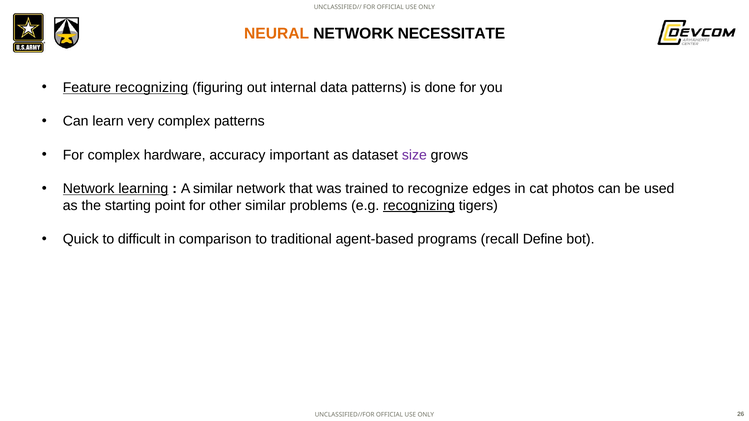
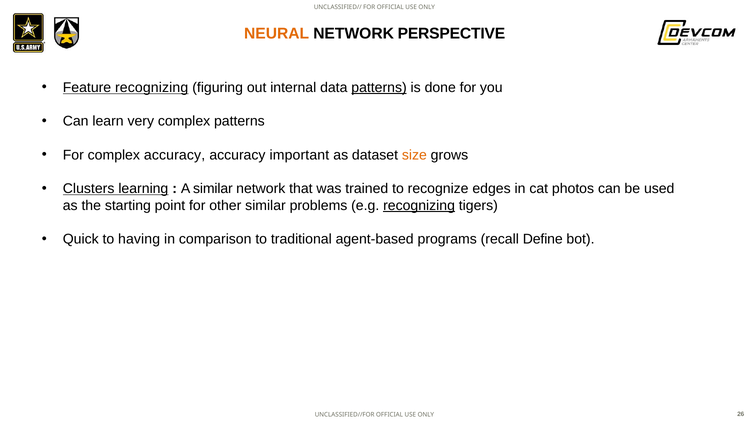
NECESSITATE: NECESSITATE -> PERSPECTIVE (451, 34)
patterns underline: none -> present (379, 88)
complex hardware: hardware -> accuracy (175, 155)
size colour: purple -> orange (414, 155)
Network: Network -> Clusters (89, 189)
difficult: difficult -> having (139, 239)
